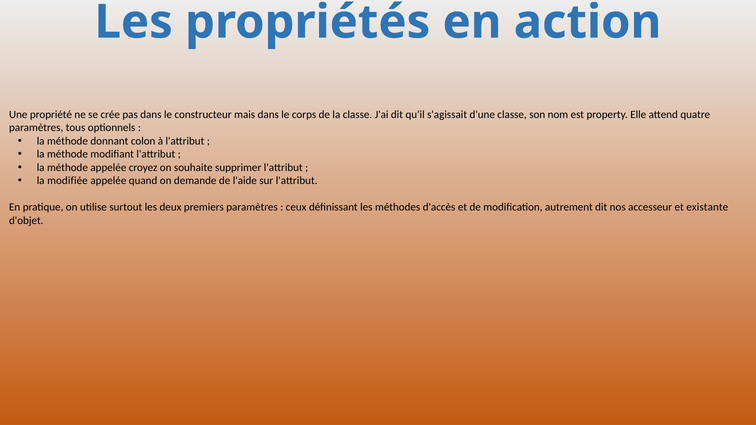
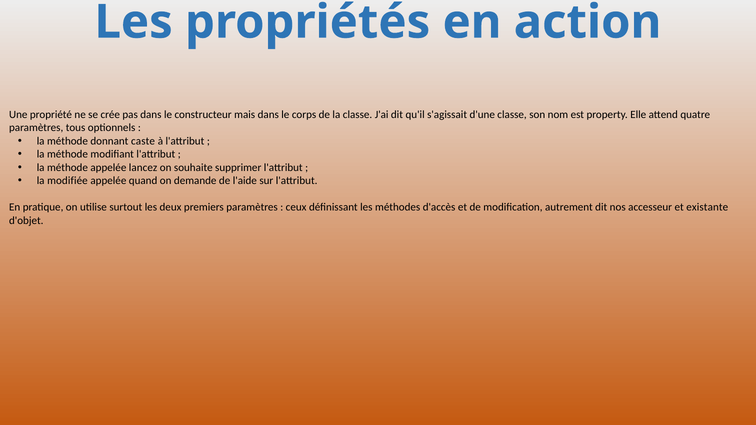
colon: colon -> caste (143, 141)
croyez: croyez -> lancez (143, 168)
